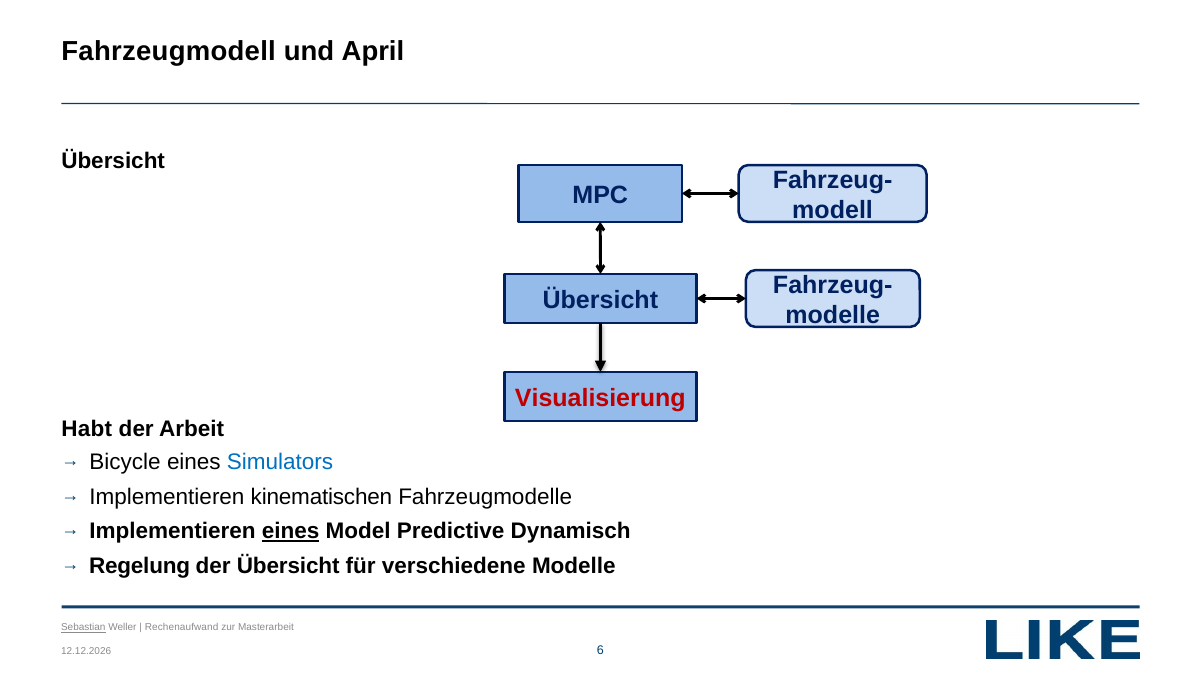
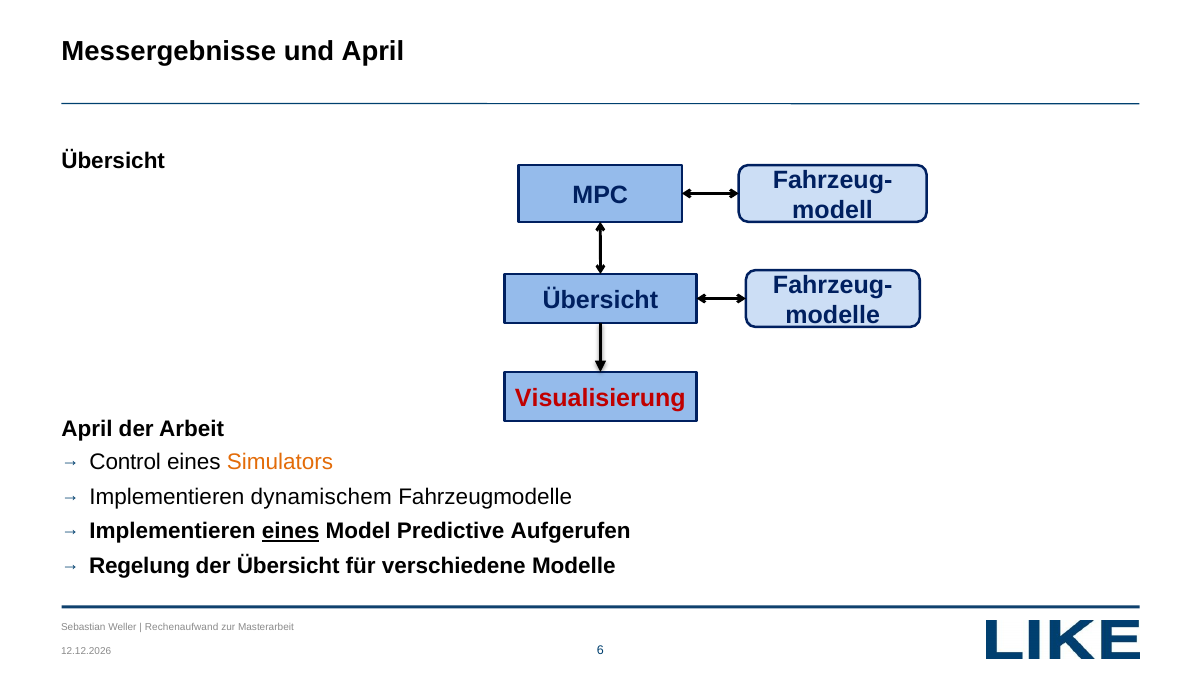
Fahrzeugmodell: Fahrzeugmodell -> Messergebnisse (169, 51)
Habt: Habt -> April (87, 429)
Bicycle: Bicycle -> Control (125, 463)
Simulators colour: blue -> orange (280, 463)
kinematischen: kinematischen -> dynamischem (321, 497)
Dynamisch: Dynamisch -> Aufgerufen (571, 532)
Sebastian underline: present -> none (83, 628)
